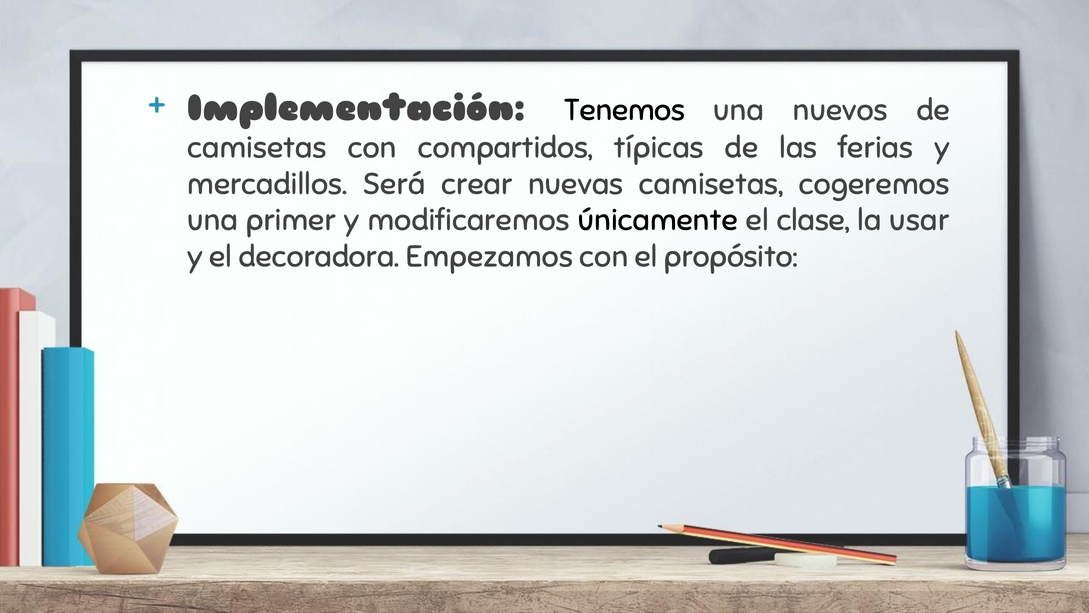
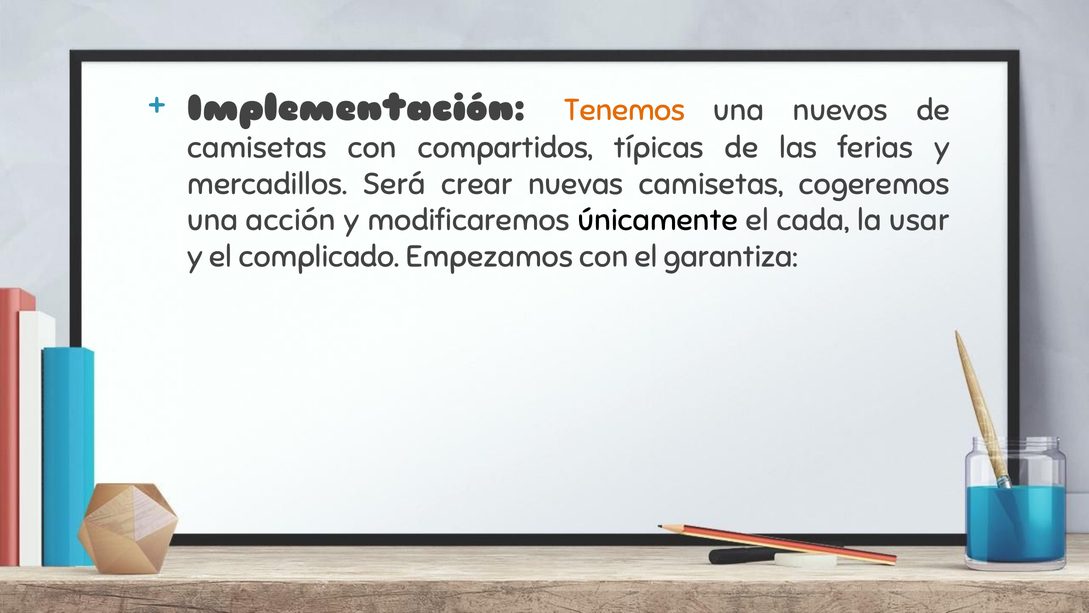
Tenemos colour: black -> orange (624, 110)
primer: primer -> acción (291, 220)
clase: clase -> cada (813, 220)
decoradora: decoradora -> complicado (319, 257)
propósito: propósito -> garantiza (731, 257)
